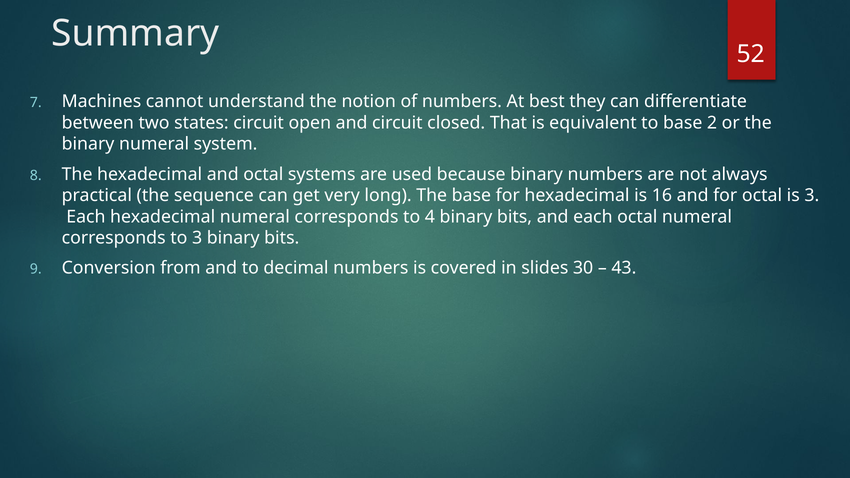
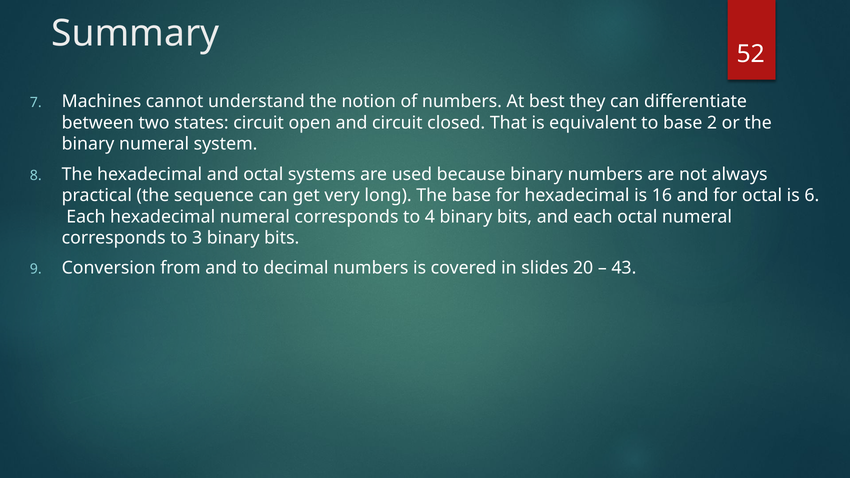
is 3: 3 -> 6 (812, 196)
30: 30 -> 20 (583, 268)
